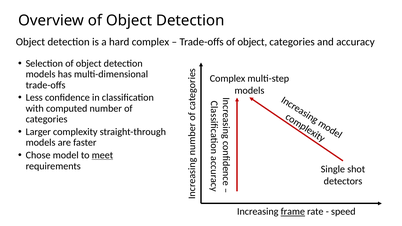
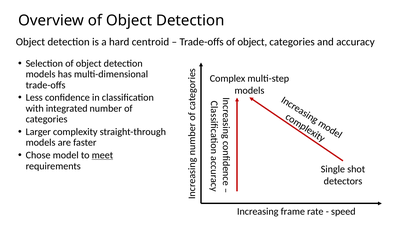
hard complex: complex -> centroid (150, 42)
computed: computed -> integrated (67, 109)
frame underline: present -> none (293, 212)
